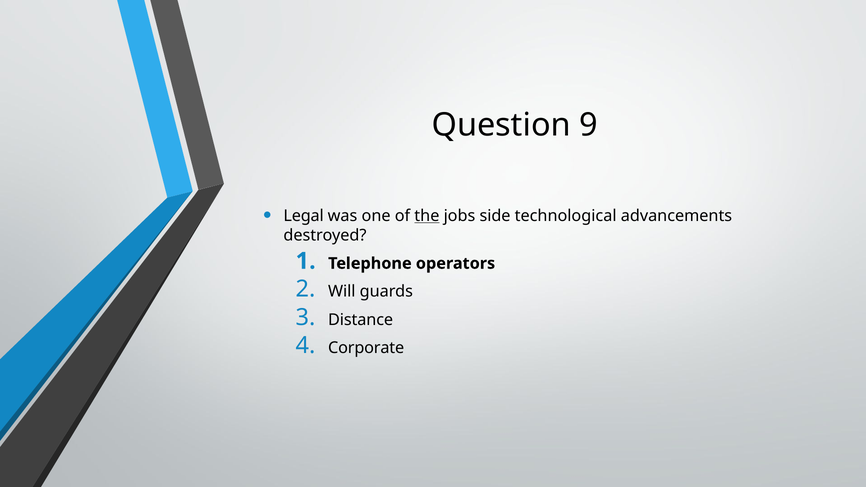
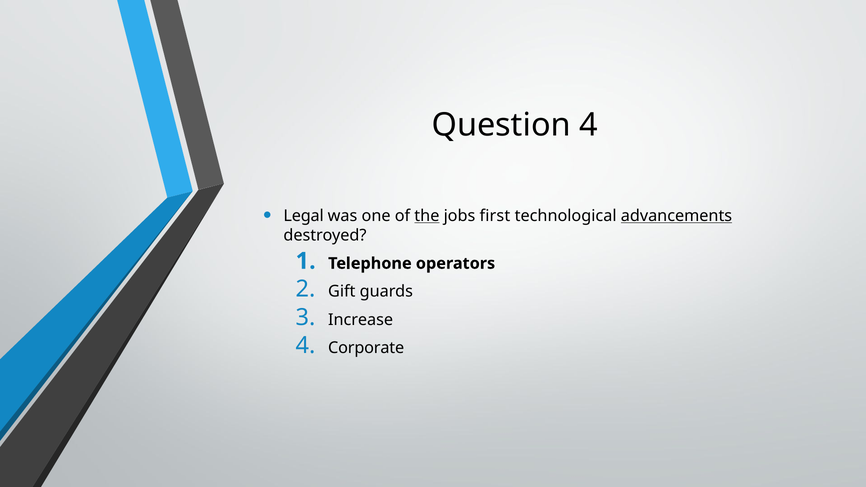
Question 9: 9 -> 4 (588, 125)
side: side -> first (495, 216)
advancements underline: none -> present (676, 216)
Will: Will -> Gift (342, 292)
Distance: Distance -> Increase (361, 320)
